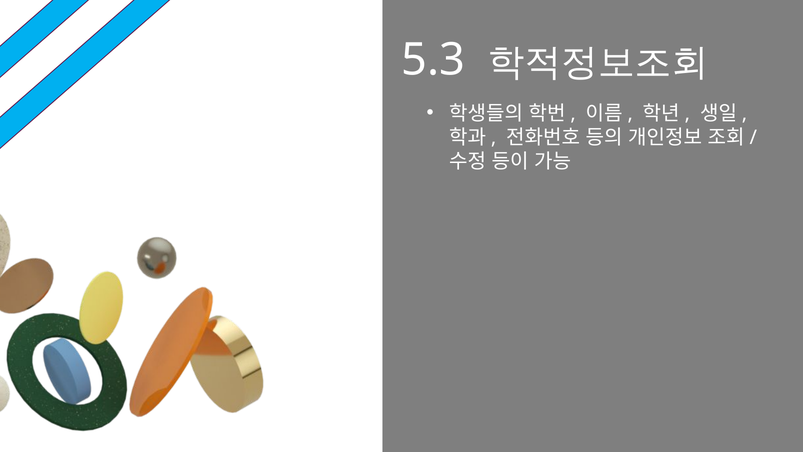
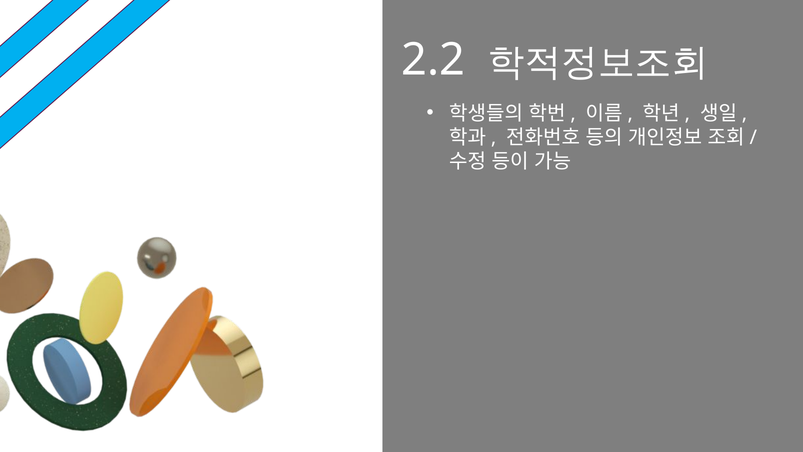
5.3: 5.3 -> 2.2 (433, 60)
